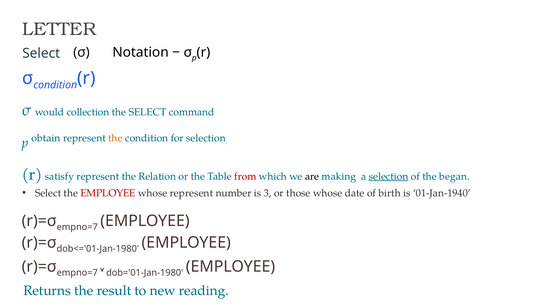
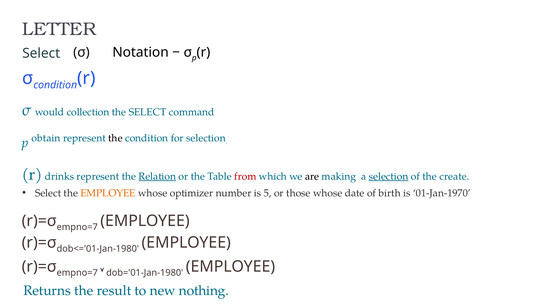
the colour: orange -> black (115, 138)
satisfy: satisfy -> drinks (60, 176)
Relation underline: none -> present (157, 176)
began: began -> create (454, 176)
EMPLOYEE colour: red -> orange (108, 193)
whose represent: represent -> optimizer (192, 193)
3: 3 -> 5 (268, 193)
01-Jan-1940: 01-Jan-1940 -> 01-Jan-1970 (442, 193)
reading: reading -> nothing (204, 291)
